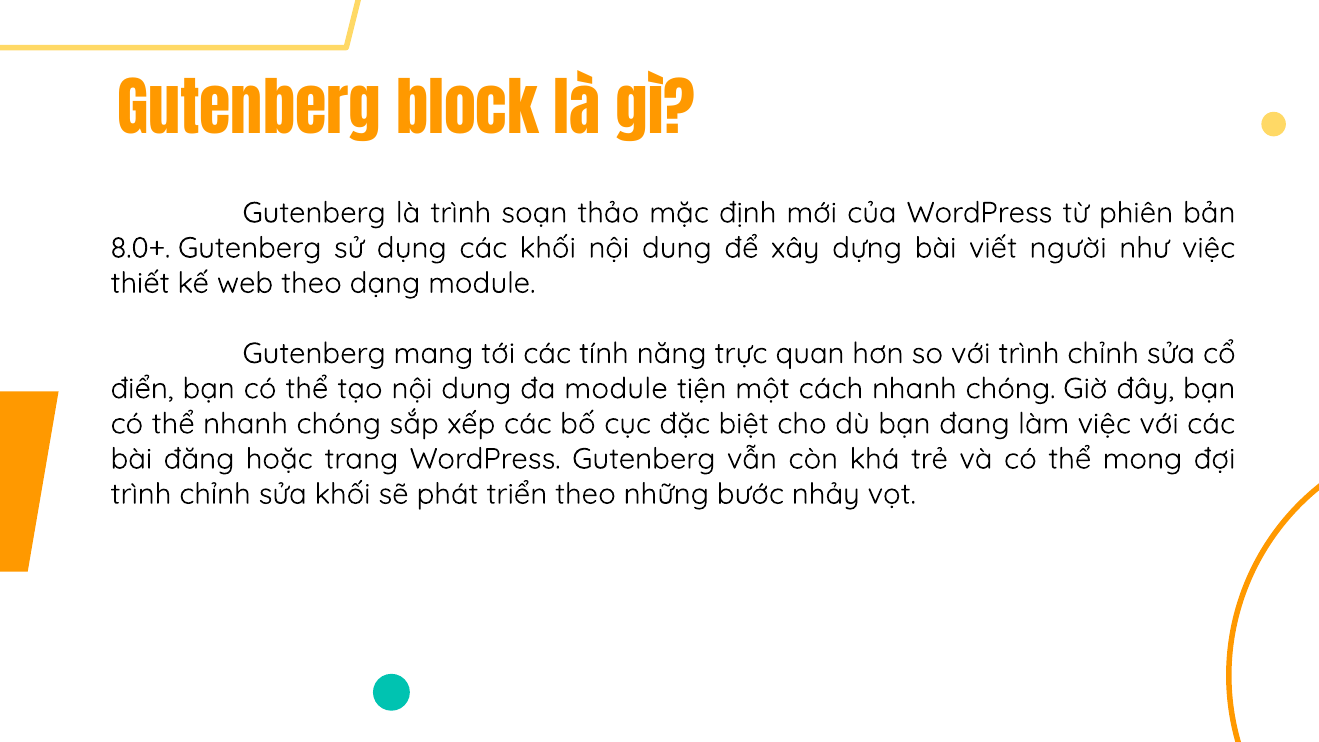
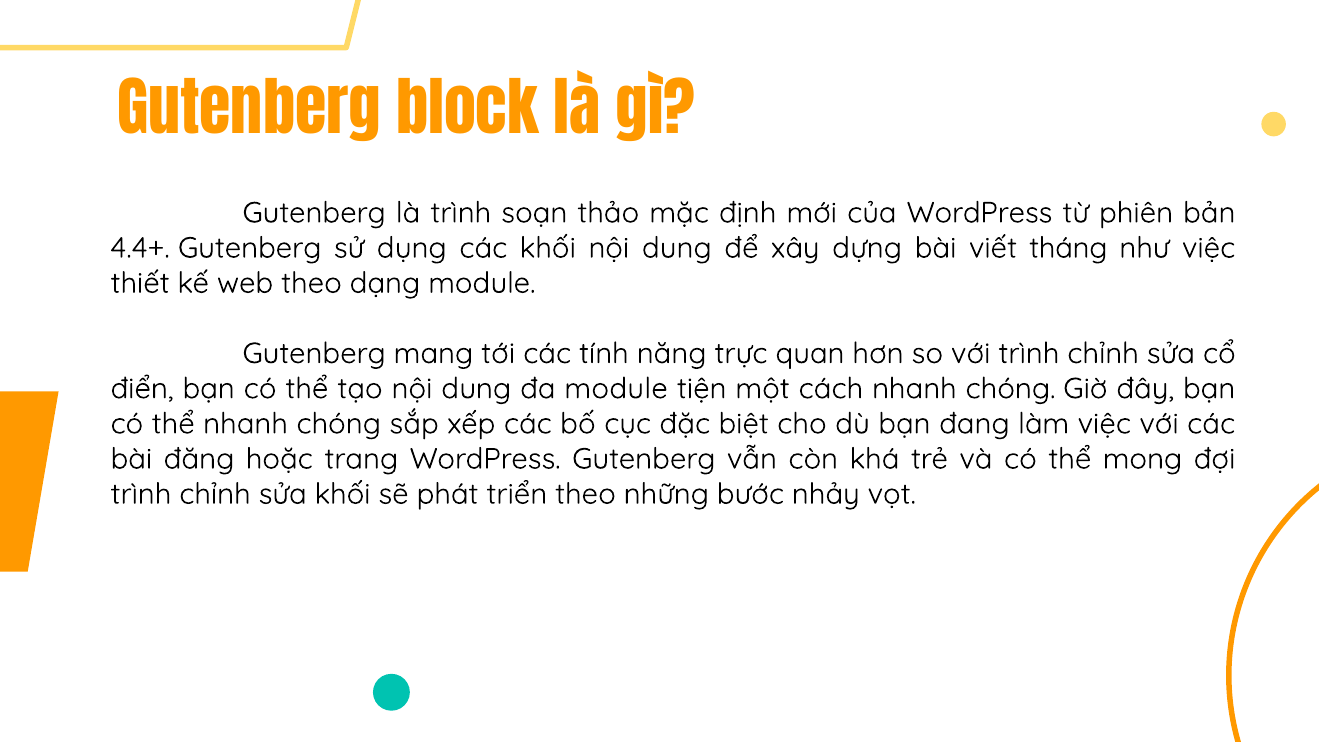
8.0+: 8.0+ -> 4.4+ (140, 248)
người: người -> tháng (1068, 248)
